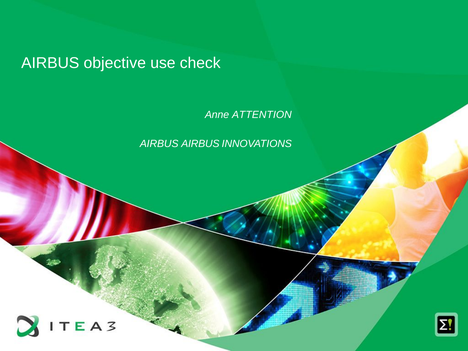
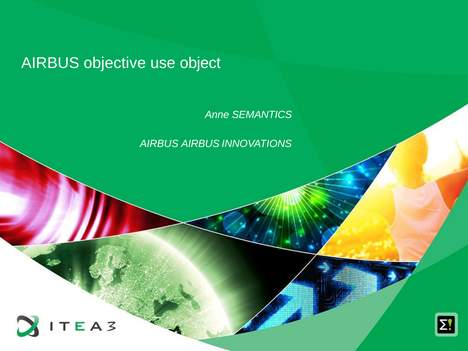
check: check -> object (200, 63)
ATTENTION: ATTENTION -> SEMANTICS (262, 115)
